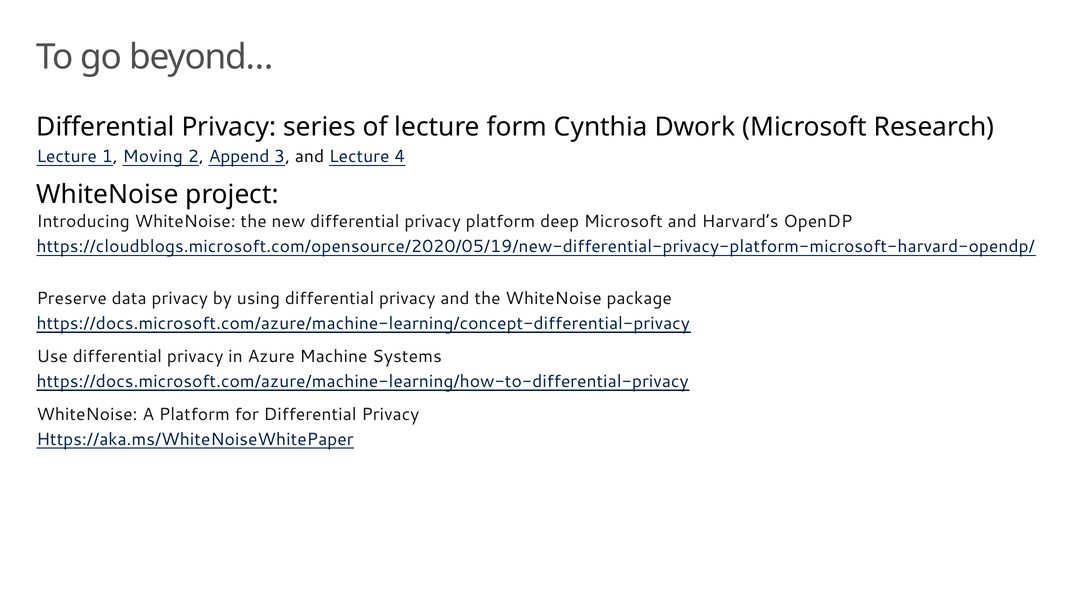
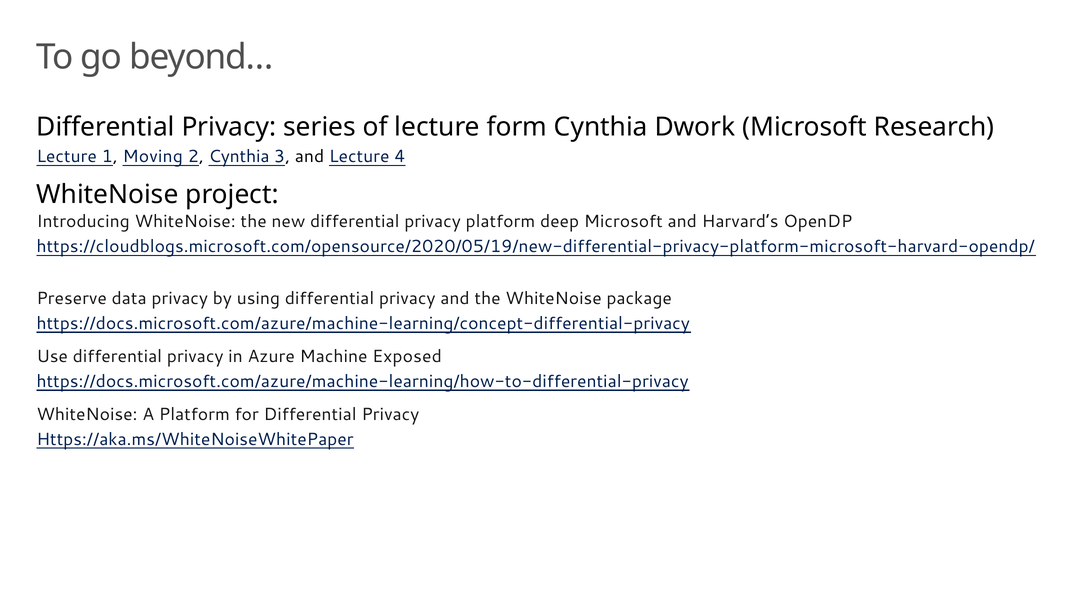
2 Append: Append -> Cynthia (239, 156)
Systems: Systems -> Exposed (407, 356)
